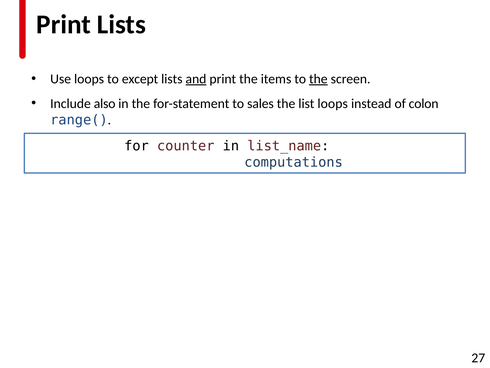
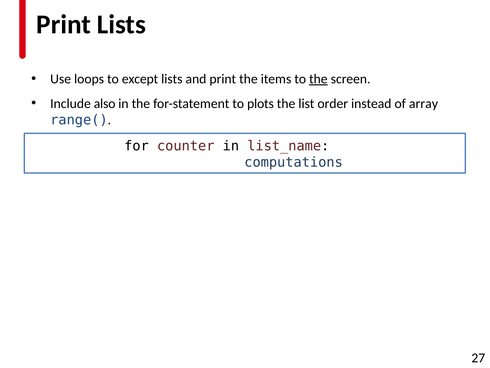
and underline: present -> none (196, 79)
sales: sales -> plots (260, 103)
list loops: loops -> order (333, 103)
colon: colon -> array (423, 103)
